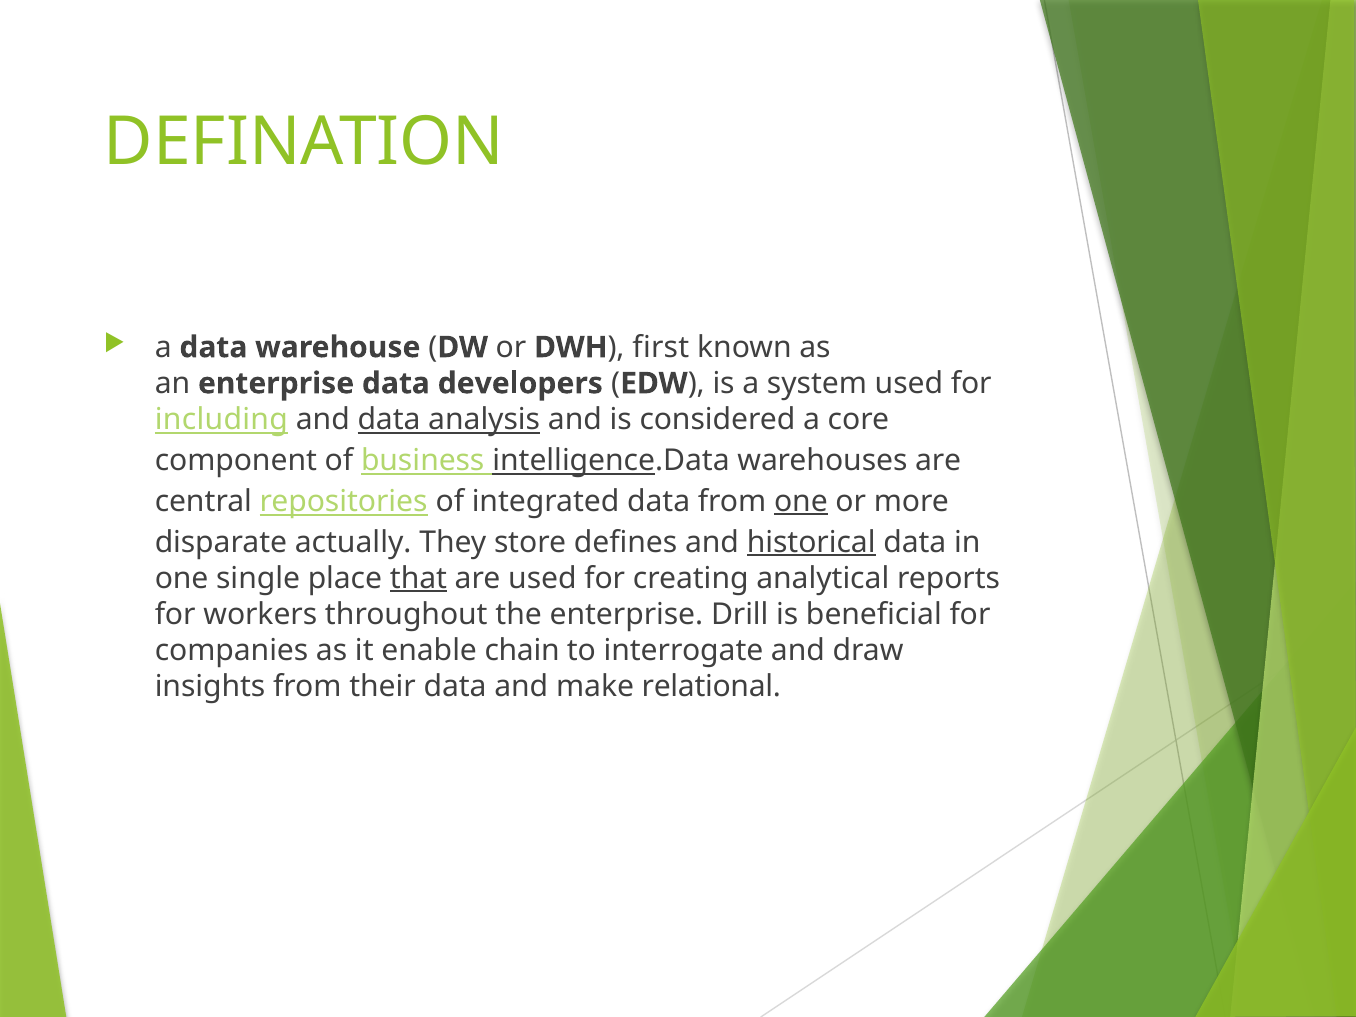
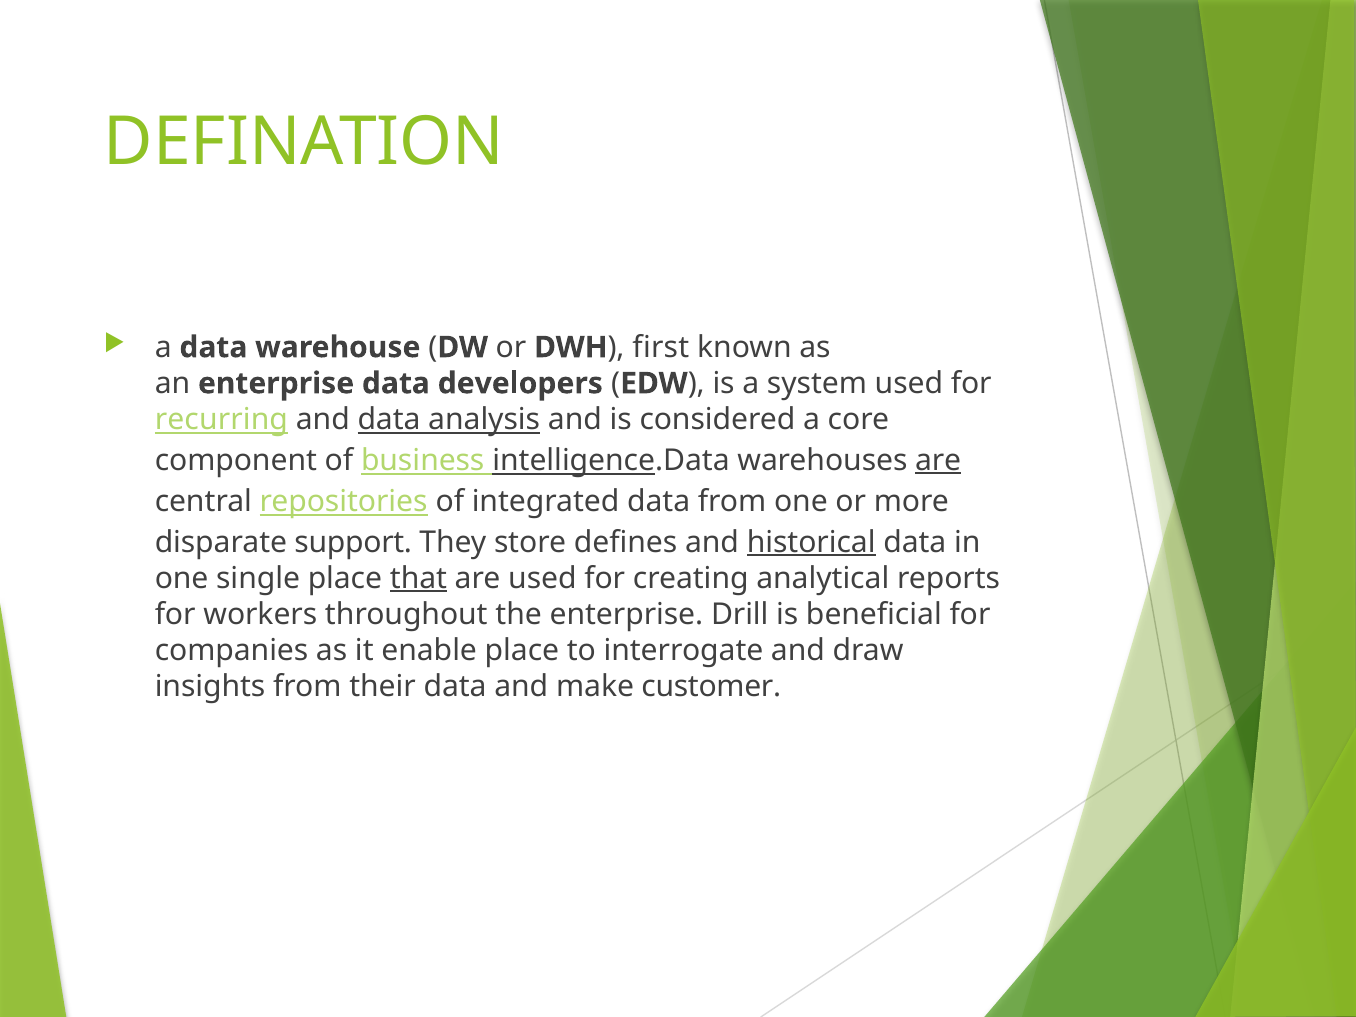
including: including -> recurring (221, 419)
are underline: none -> present (938, 460)
one underline: present -> none (801, 501)
actually: actually -> support (353, 542)
enable chain: chain -> place (522, 650)
relational: relational -> customer (711, 687)
